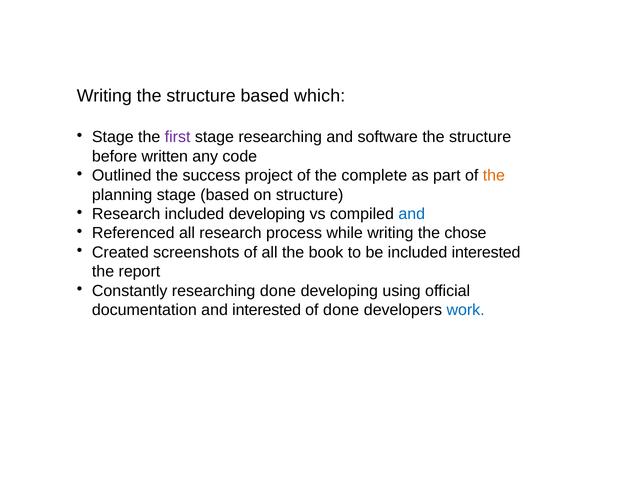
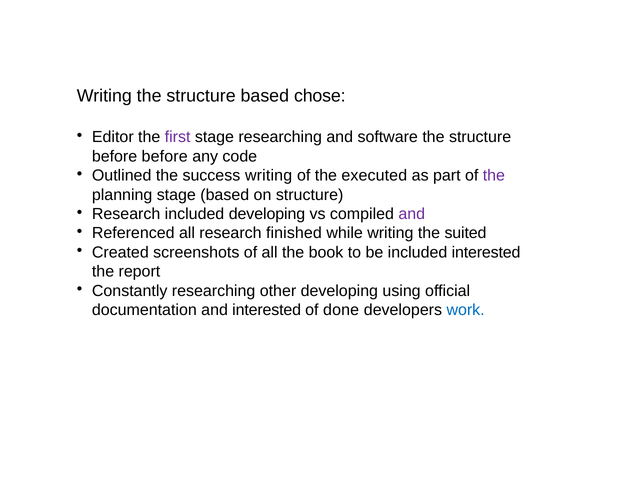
which: which -> chose (320, 96)
Stage: Stage -> Editor (113, 137)
before written: written -> before (165, 156)
success project: project -> writing (269, 176)
complete: complete -> executed (374, 176)
the colour: orange -> purple (494, 176)
and colour: blue -> purple (412, 214)
process: process -> finished (294, 233)
chose: chose -> suited (465, 233)
researching done: done -> other (278, 291)
